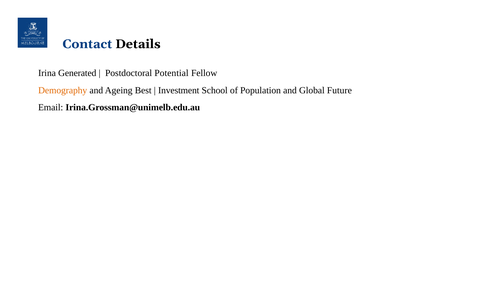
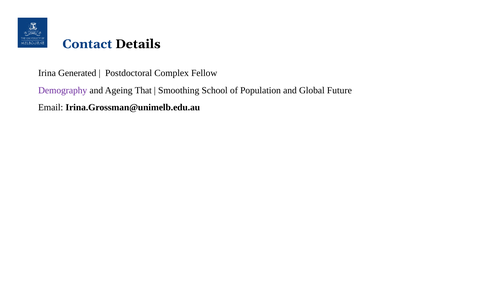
Potential: Potential -> Complex (172, 73)
Demography colour: orange -> purple (63, 90)
Best: Best -> That (143, 90)
Investment: Investment -> Smoothing (179, 90)
